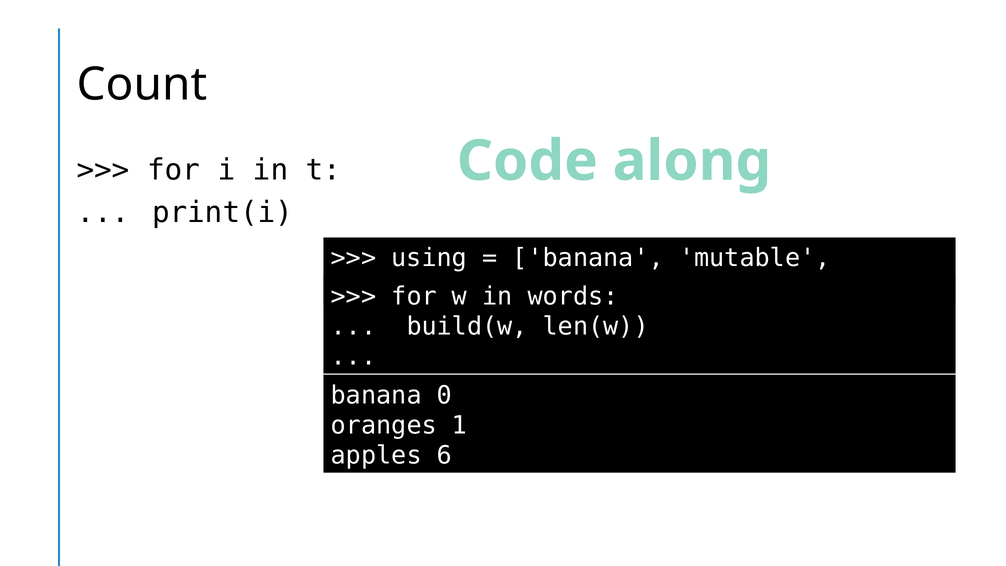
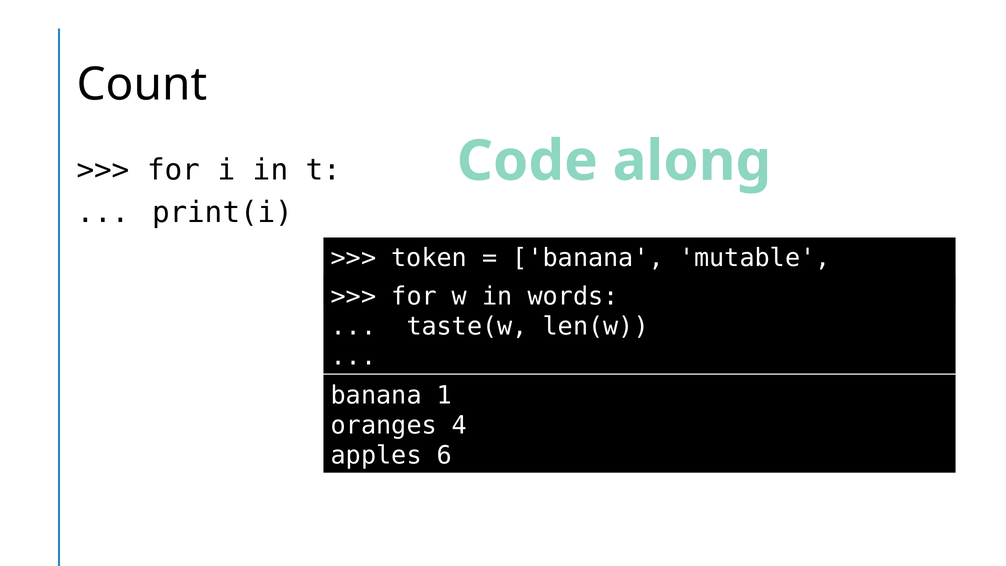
using: using -> token (429, 258)
build(w: build(w -> taste(w (467, 326)
0: 0 -> 1 (444, 395)
1: 1 -> 4 (460, 425)
